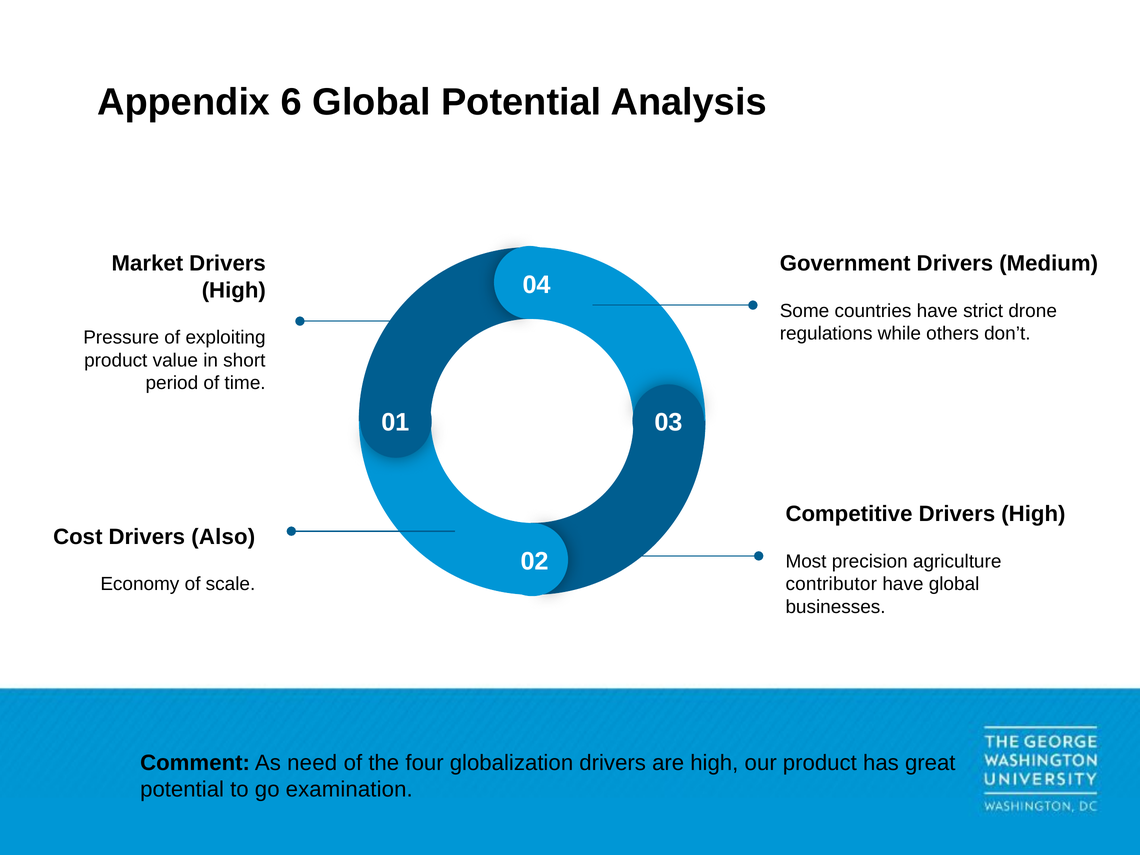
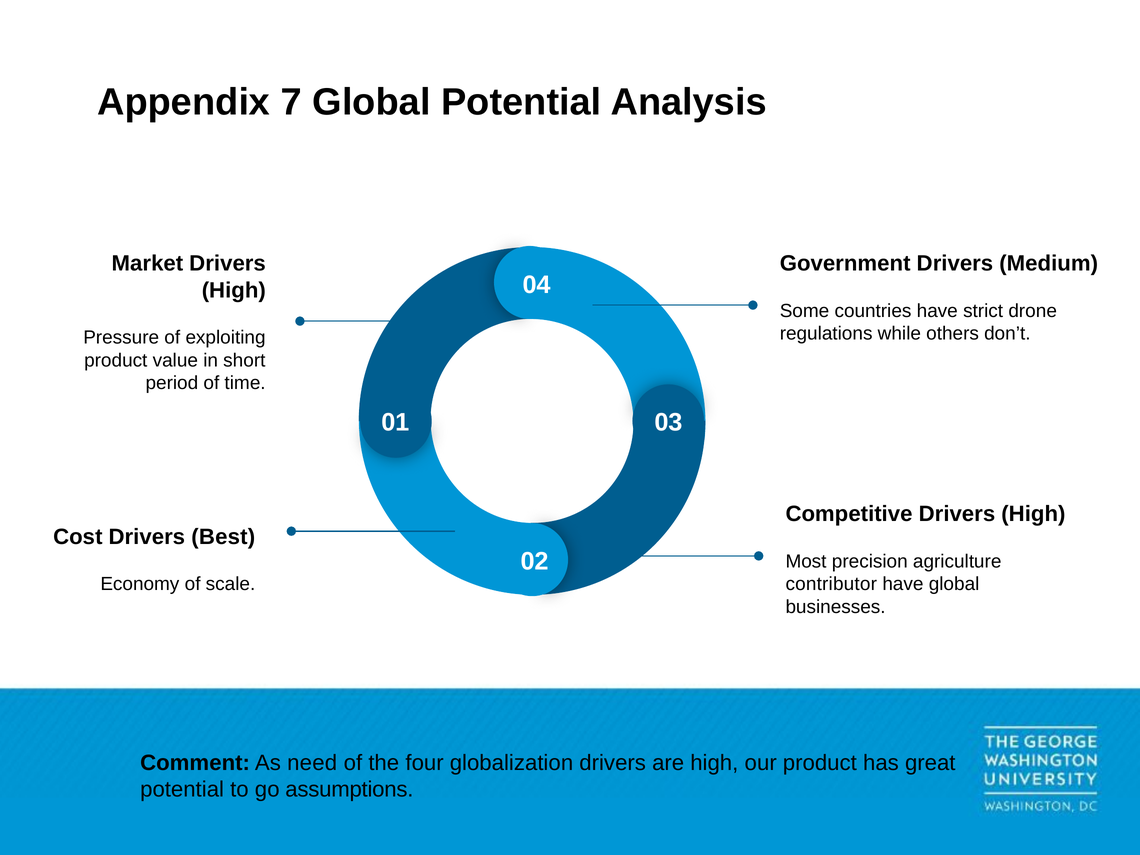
6: 6 -> 7 (291, 102)
Also: Also -> Best (223, 537)
examination: examination -> assumptions (349, 790)
